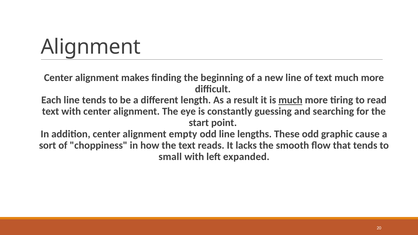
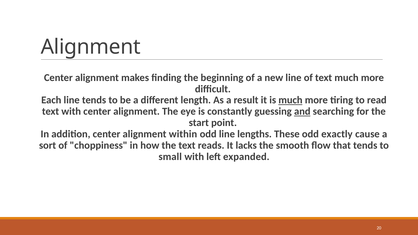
and underline: none -> present (302, 112)
empty: empty -> within (183, 134)
graphic: graphic -> exactly (337, 134)
